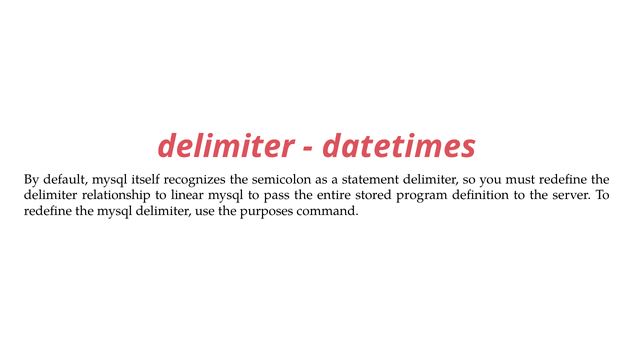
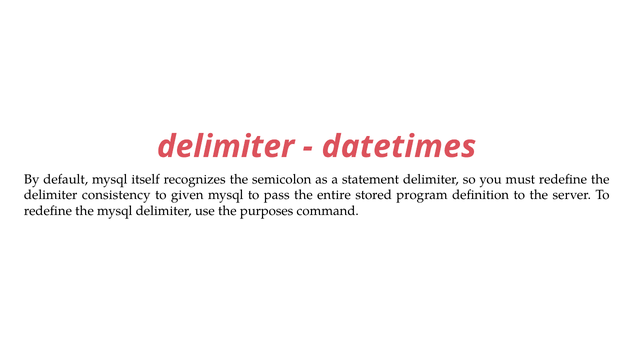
relationship: relationship -> consistency (116, 195)
linear: linear -> given (187, 195)
